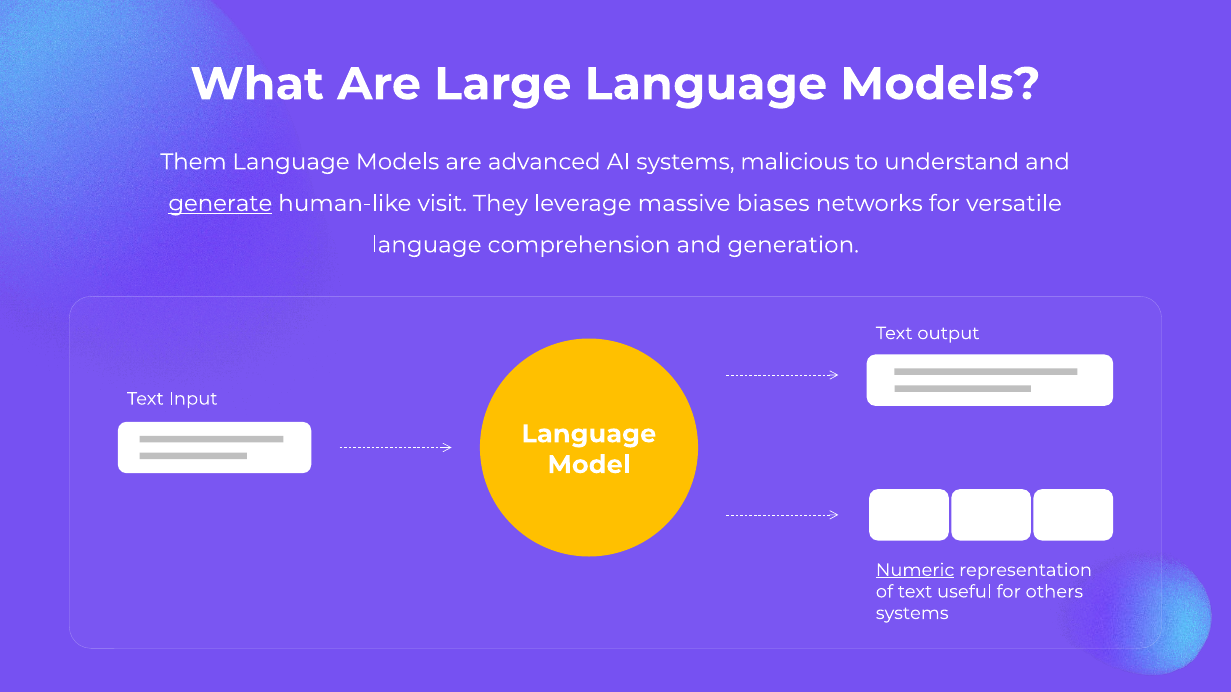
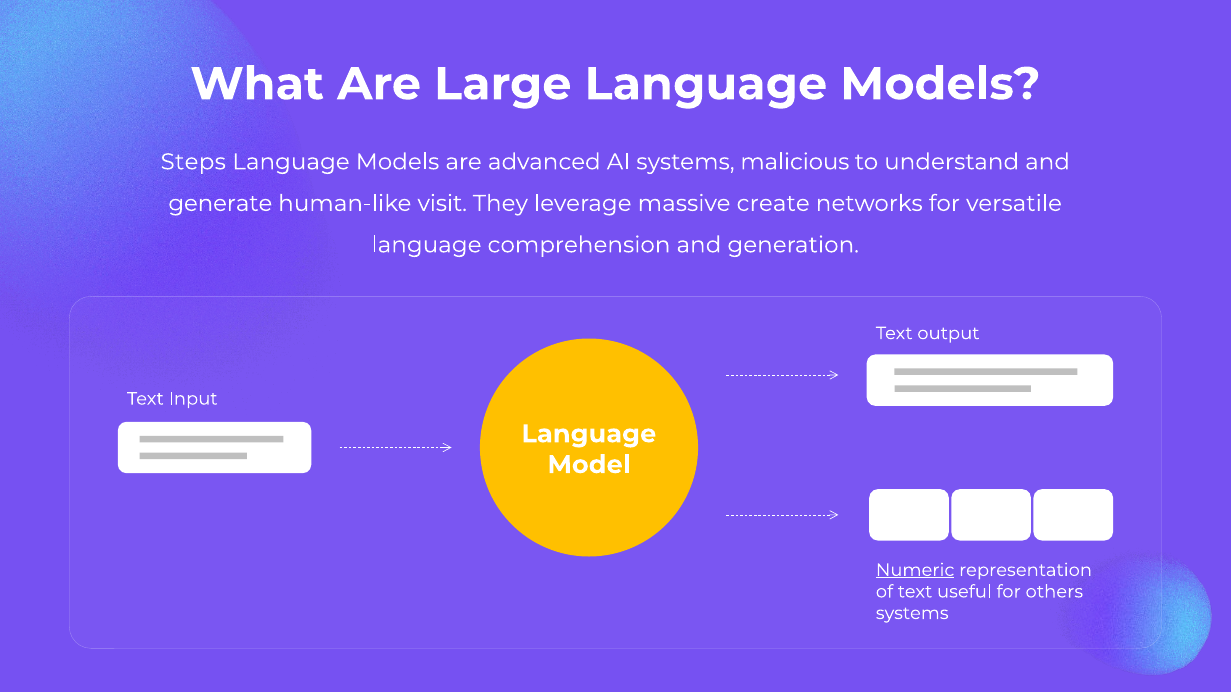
Them: Them -> Steps (193, 162)
generate underline: present -> none (220, 203)
biases: biases -> create (773, 203)
